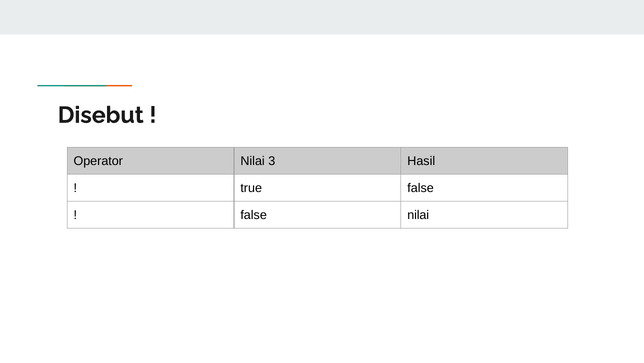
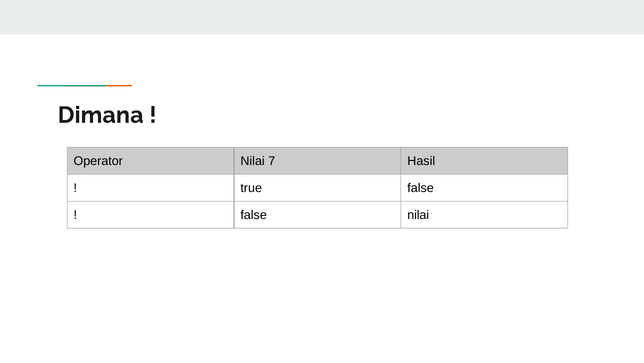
Disebut: Disebut -> Dimana (101, 115)
3: 3 -> 7 (272, 161)
